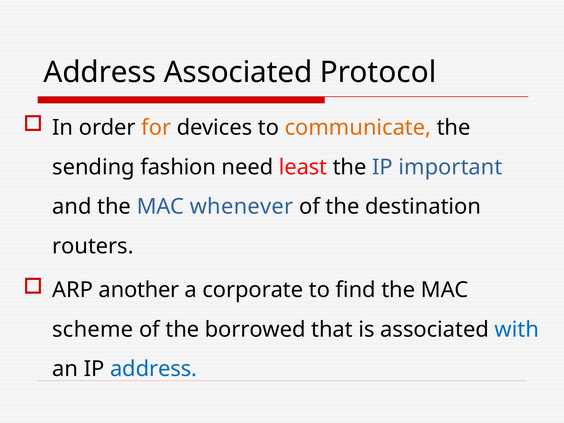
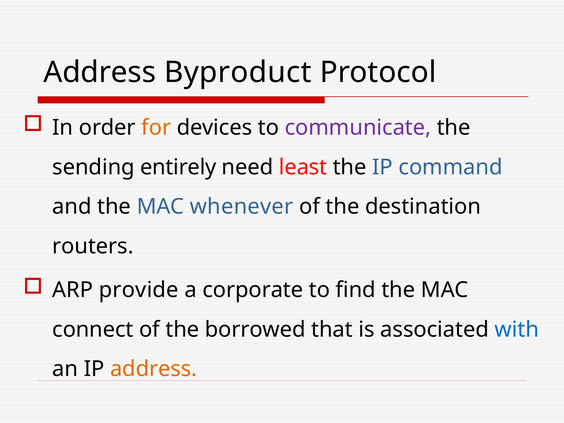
Address Associated: Associated -> Byproduct (238, 72)
communicate colour: orange -> purple (358, 128)
fashion: fashion -> entirely (178, 167)
important: important -> command (451, 167)
another: another -> provide (139, 290)
scheme: scheme -> connect (93, 330)
address colour: blue -> orange (154, 369)
